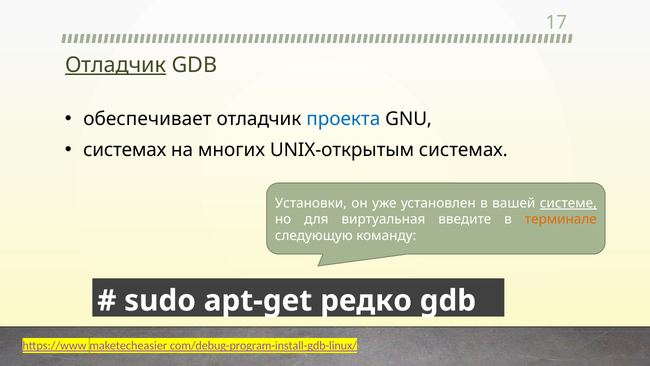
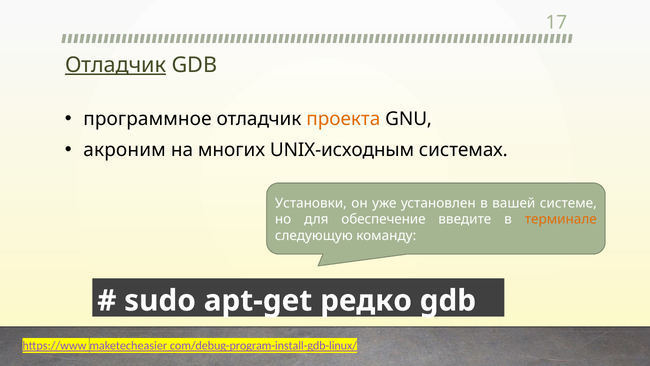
обеспечивает: обеспечивает -> программное (147, 119)
проекта colour: blue -> orange (343, 119)
системах: системах -> акроним (125, 150)
UNIX-открытым: UNIX-открытым -> UNIX-исходным (342, 150)
системе underline: present -> none (568, 203)
виртуальная: виртуальная -> обеспечение (383, 219)
